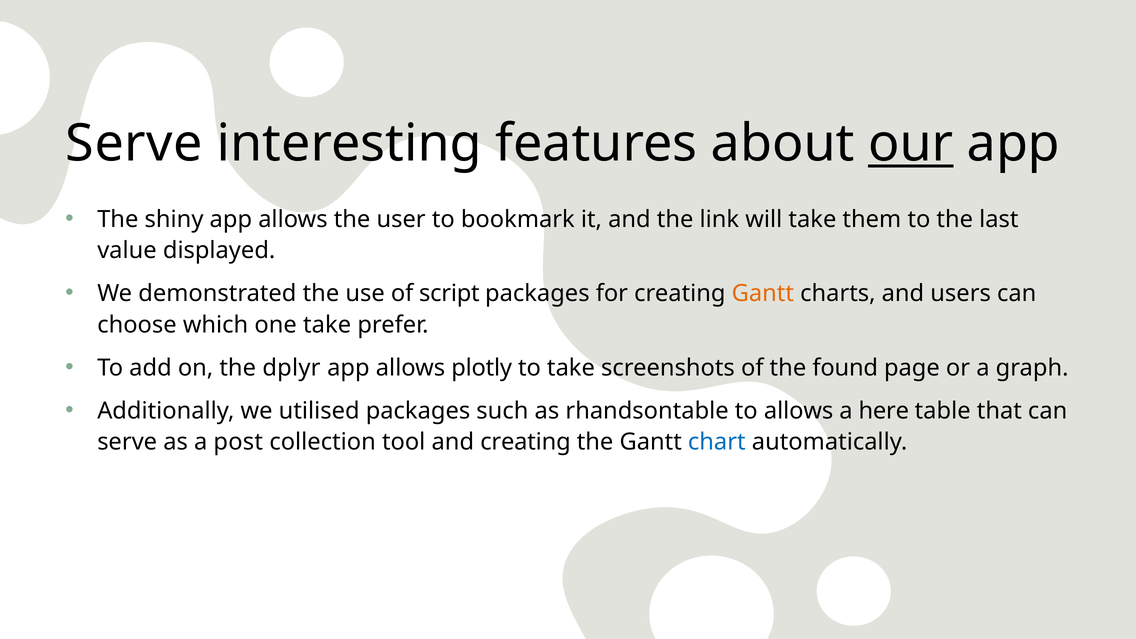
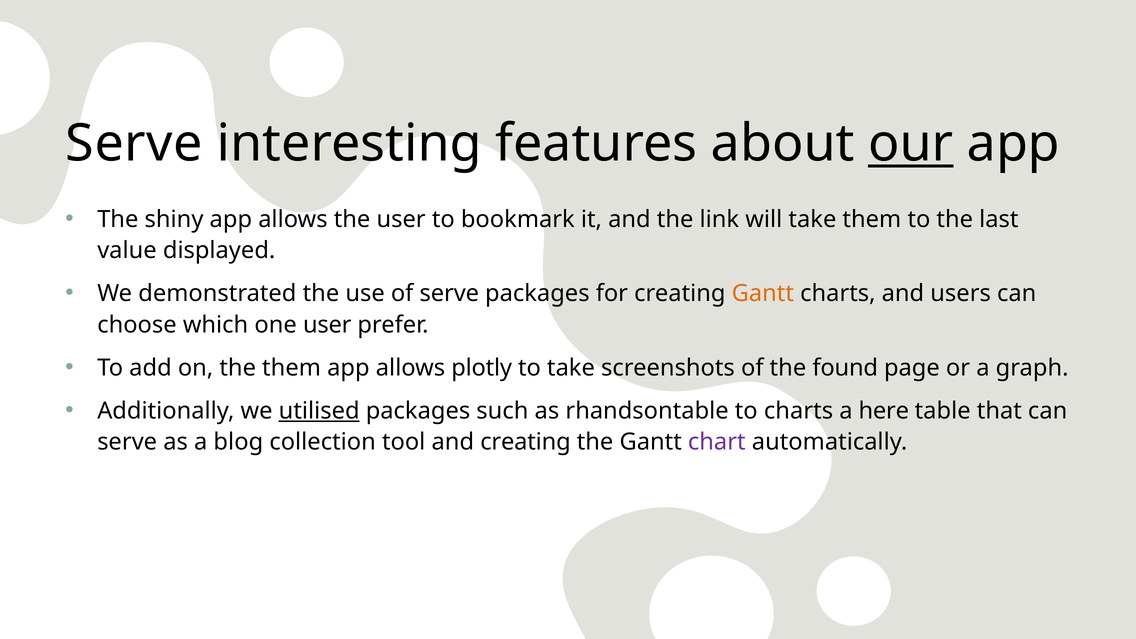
of script: script -> serve (449, 294)
one take: take -> user (327, 325)
the dplyr: dplyr -> them (292, 368)
utilised underline: none -> present (319, 411)
to allows: allows -> charts (799, 411)
post: post -> blog (238, 442)
chart colour: blue -> purple (717, 442)
